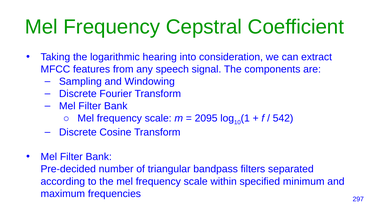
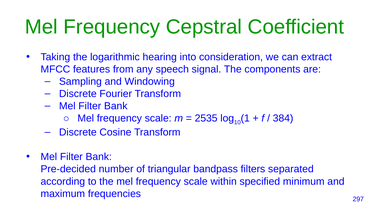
2095: 2095 -> 2535 (206, 119)
542: 542 -> 384 (283, 119)
